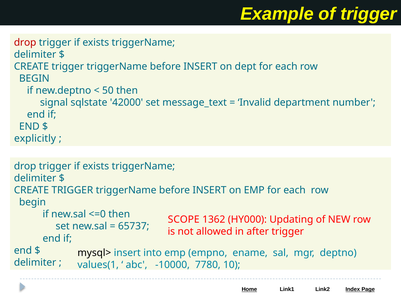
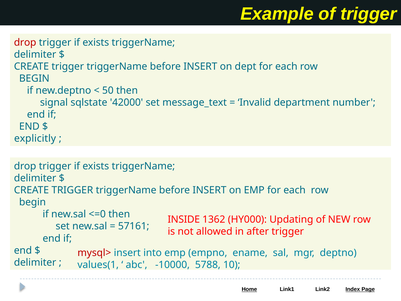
SCOPE: SCOPE -> INSIDE (184, 219)
65737: 65737 -> 57161 (134, 226)
mysql> colour: black -> red (94, 253)
7780: 7780 -> 5788 (208, 265)
